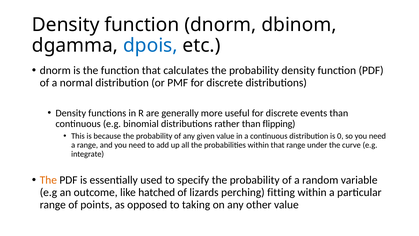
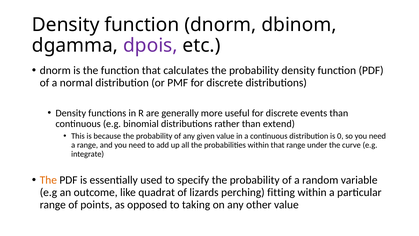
dpois colour: blue -> purple (150, 46)
flipping: flipping -> extend (279, 124)
hatched: hatched -> quadrat (157, 192)
